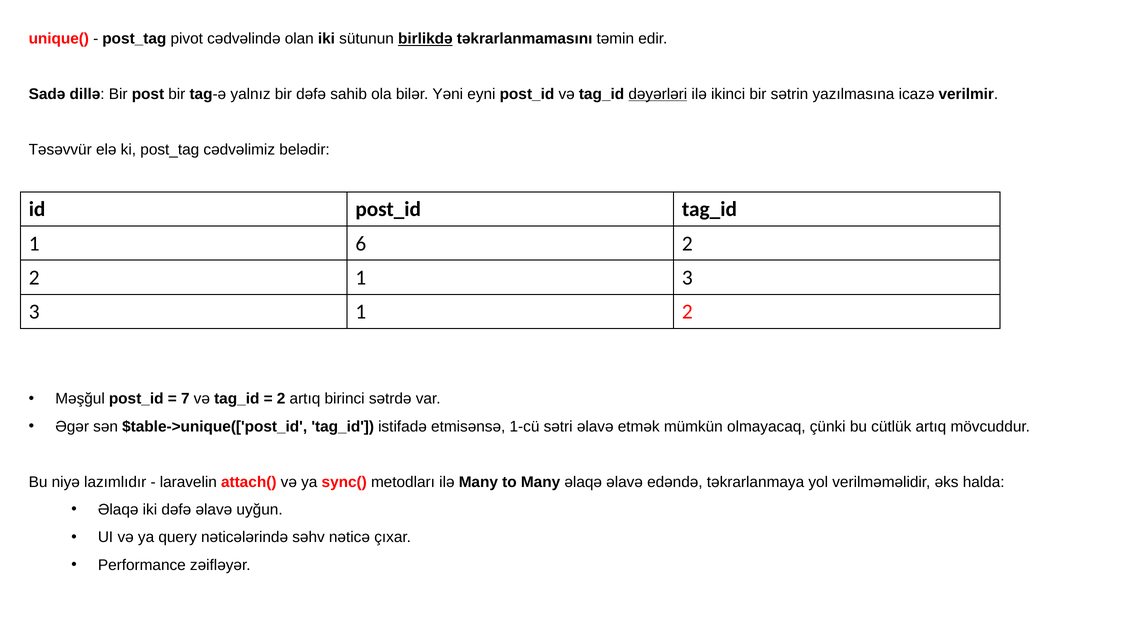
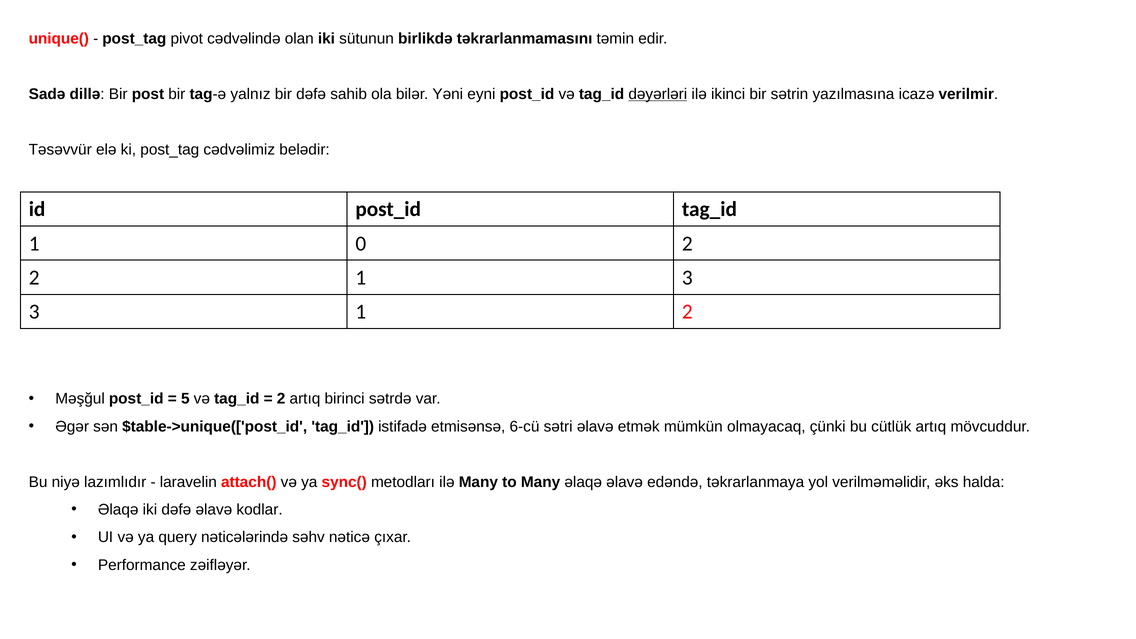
birlikdə underline: present -> none (425, 39)
6: 6 -> 0 (361, 244)
7: 7 -> 5 (185, 399)
1-cü: 1-cü -> 6-cü (525, 427)
uyğun: uyğun -> kodlar (260, 510)
